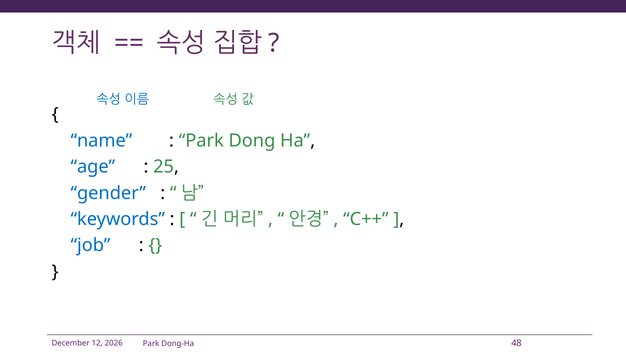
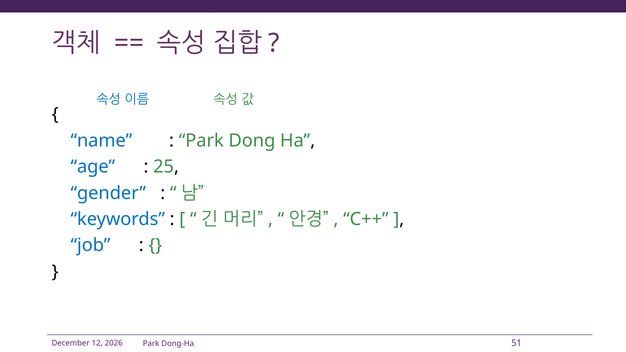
48: 48 -> 51 (516, 343)
